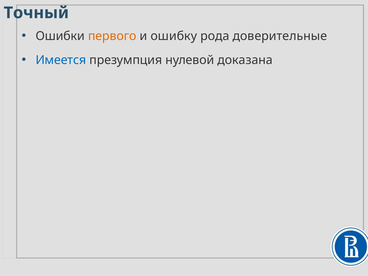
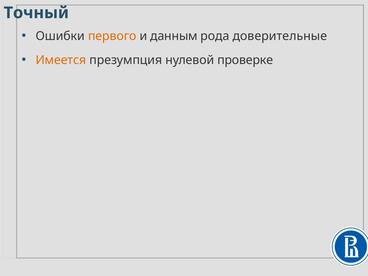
ошибку: ошибку -> данным (174, 36)
Имеется colour: blue -> orange (61, 60)
доказана: доказана -> проверке (245, 60)
